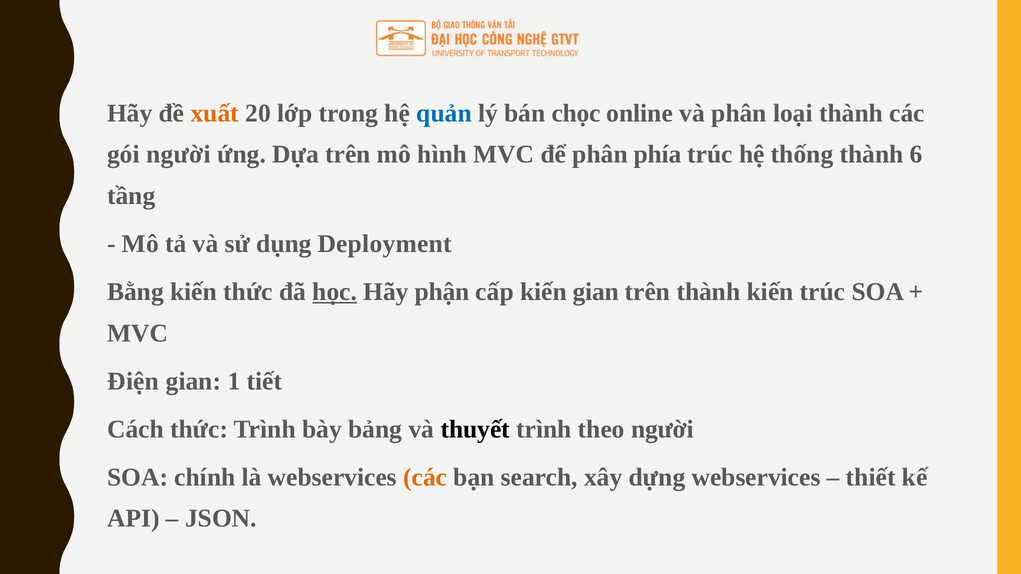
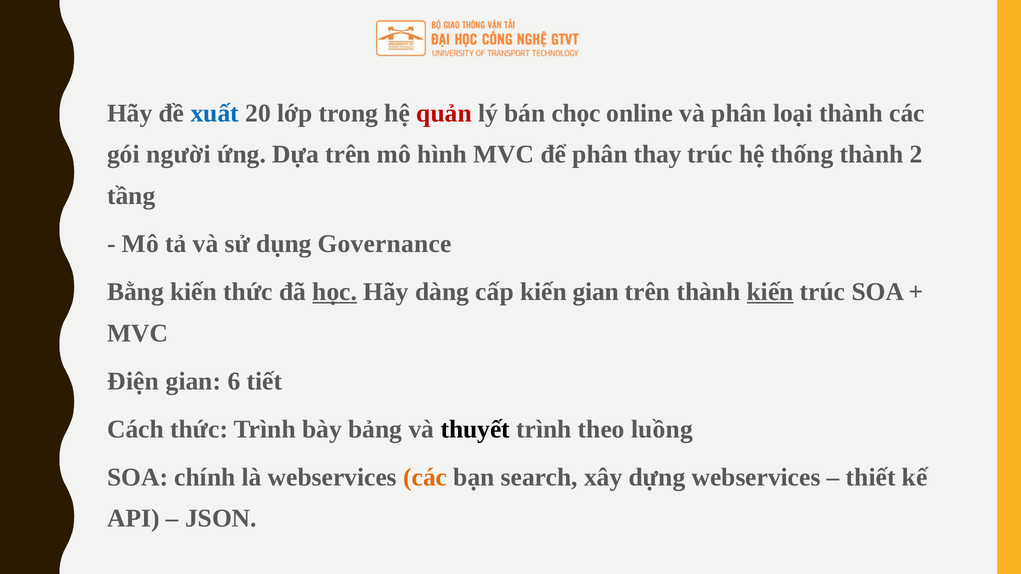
xuất colour: orange -> blue (215, 113)
quản colour: blue -> red (444, 113)
phía: phía -> thay (658, 155)
6: 6 -> 2 (916, 155)
Deployment: Deployment -> Governance (385, 244)
phận: phận -> dàng (442, 292)
kiến underline: none -> present (770, 292)
1: 1 -> 6 (234, 381)
theo người: người -> luồng (662, 429)
